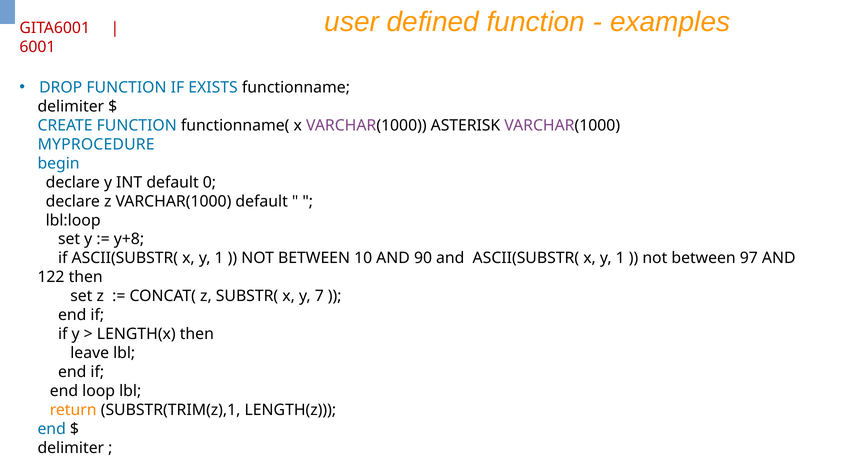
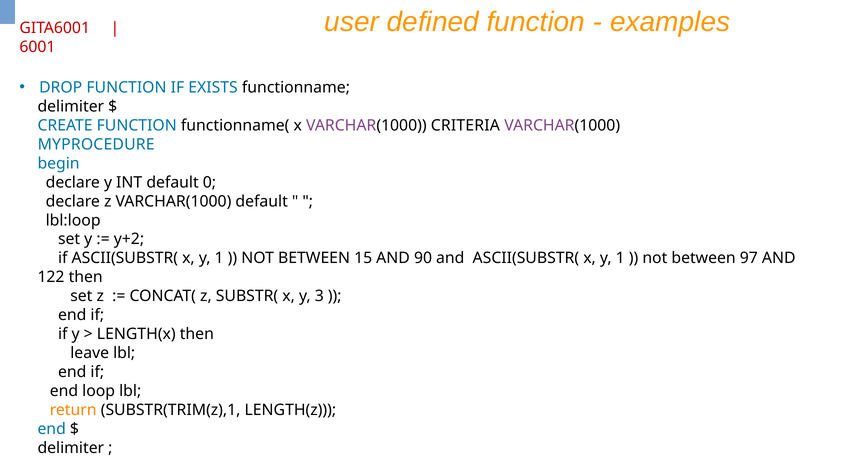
ASTERISK: ASTERISK -> CRITERIA (465, 125)
y+8: y+8 -> y+2 (129, 239)
10: 10 -> 15 (363, 258)
7: 7 -> 3 (319, 296)
